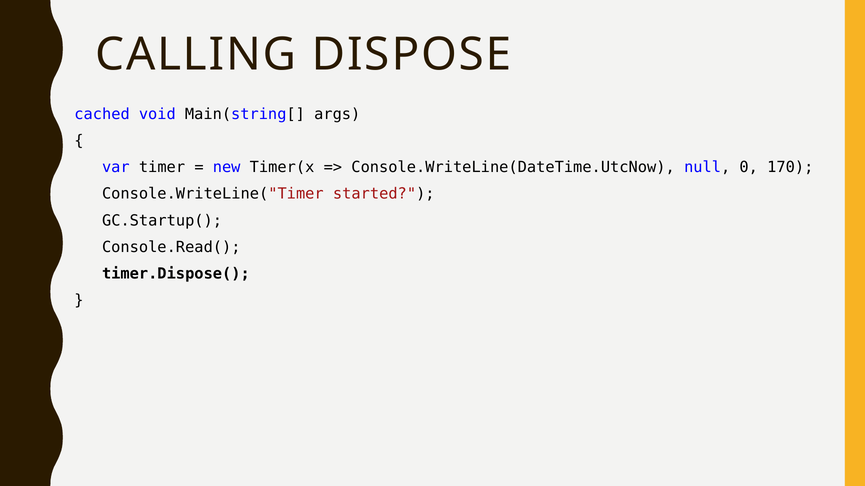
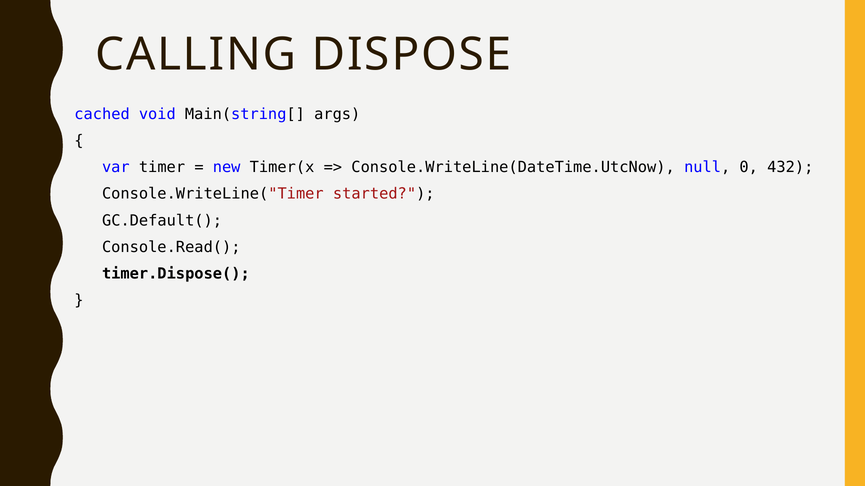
170: 170 -> 432 (790, 168)
GC.Startup(: GC.Startup( -> GC.Default( (162, 221)
